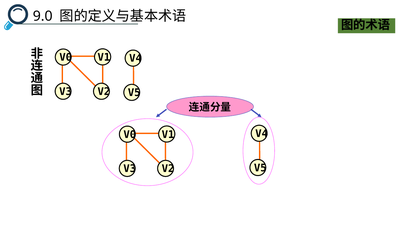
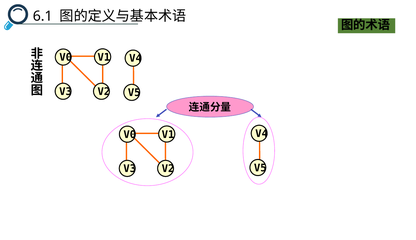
9.0: 9.0 -> 6.1 (43, 16)
